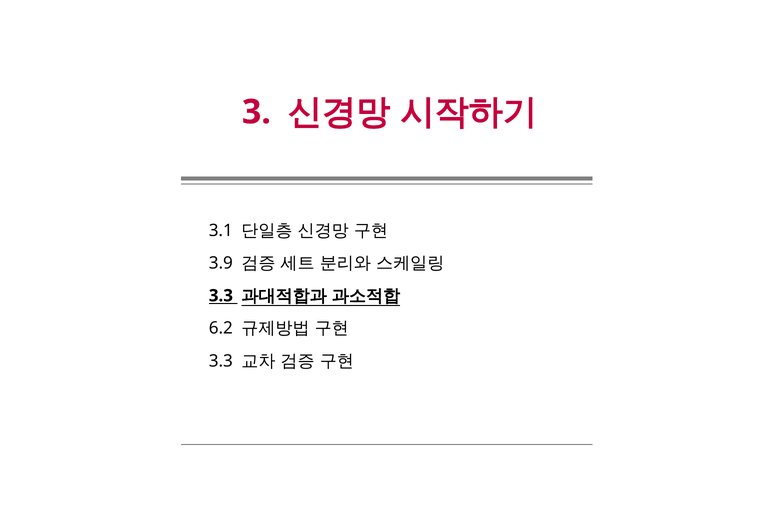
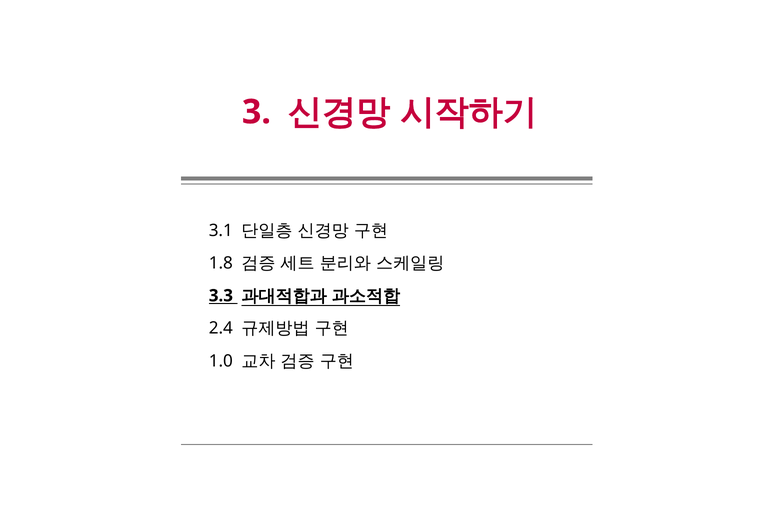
3.9: 3.9 -> 1.8 (221, 263)
6.2: 6.2 -> 2.4 (221, 329)
3.3: 3.3 -> 1.0 (221, 361)
